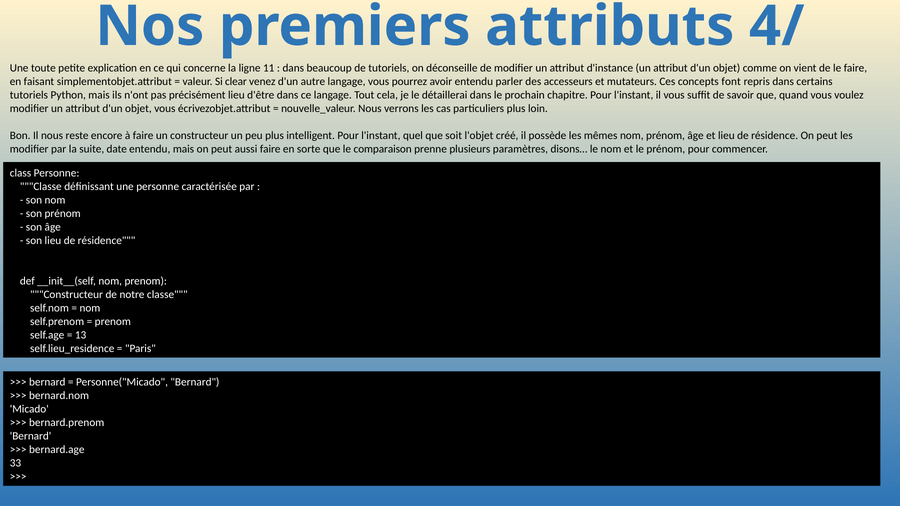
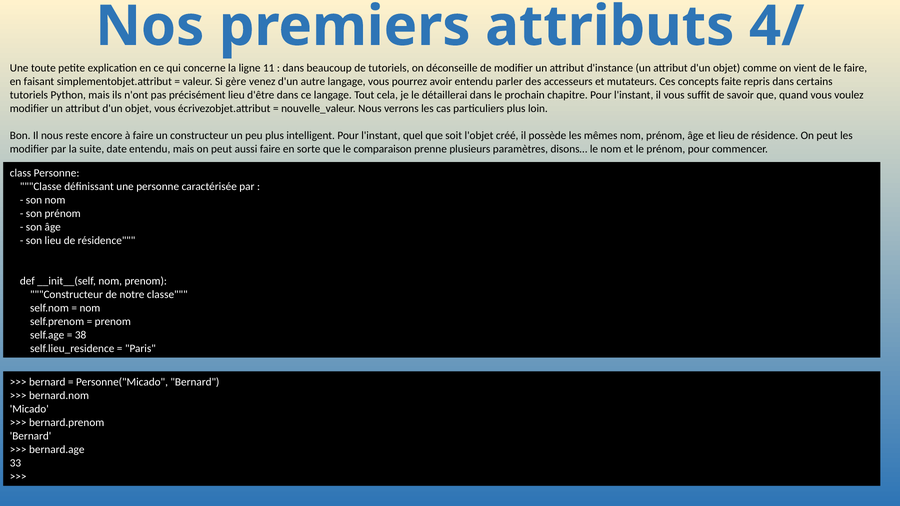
clear: clear -> gère (236, 82)
font: font -> faite (731, 82)
13: 13 -> 38 (81, 335)
